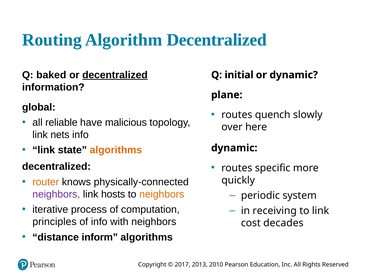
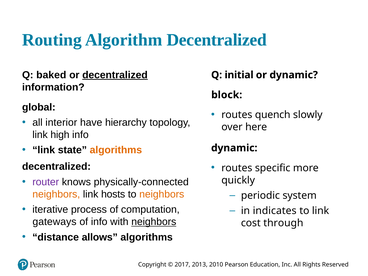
plane: plane -> block (227, 95)
reliable: reliable -> interior (61, 122)
malicious: malicious -> hierarchy (126, 122)
nets: nets -> high (60, 135)
router colour: orange -> purple (46, 182)
neighbors colour: purple -> orange (56, 194)
receiving: receiving -> indicates (275, 211)
principles: principles -> gateways (55, 222)
neighbors underline: none -> present (154, 222)
decades: decades -> through (283, 223)
inform: inform -> allows (100, 237)
